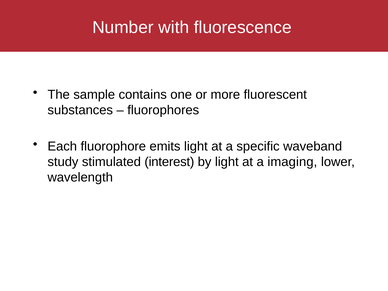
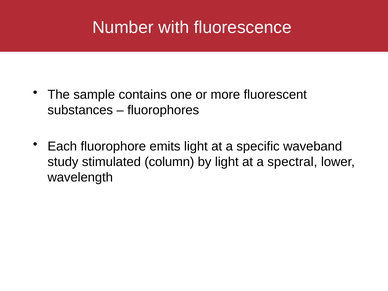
interest: interest -> column (169, 162)
imaging: imaging -> spectral (292, 162)
